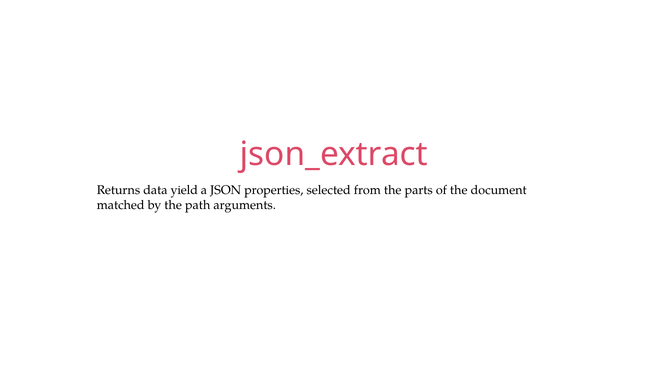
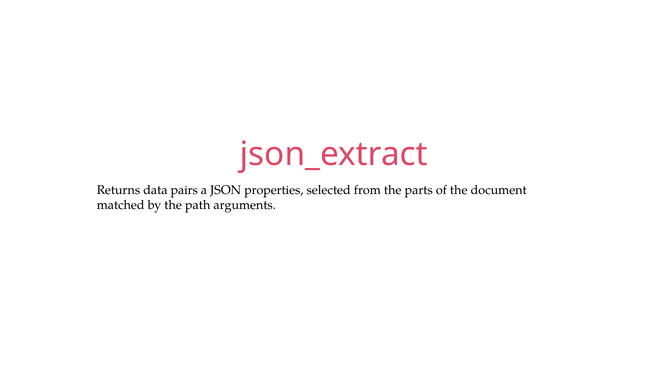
yield: yield -> pairs (184, 190)
